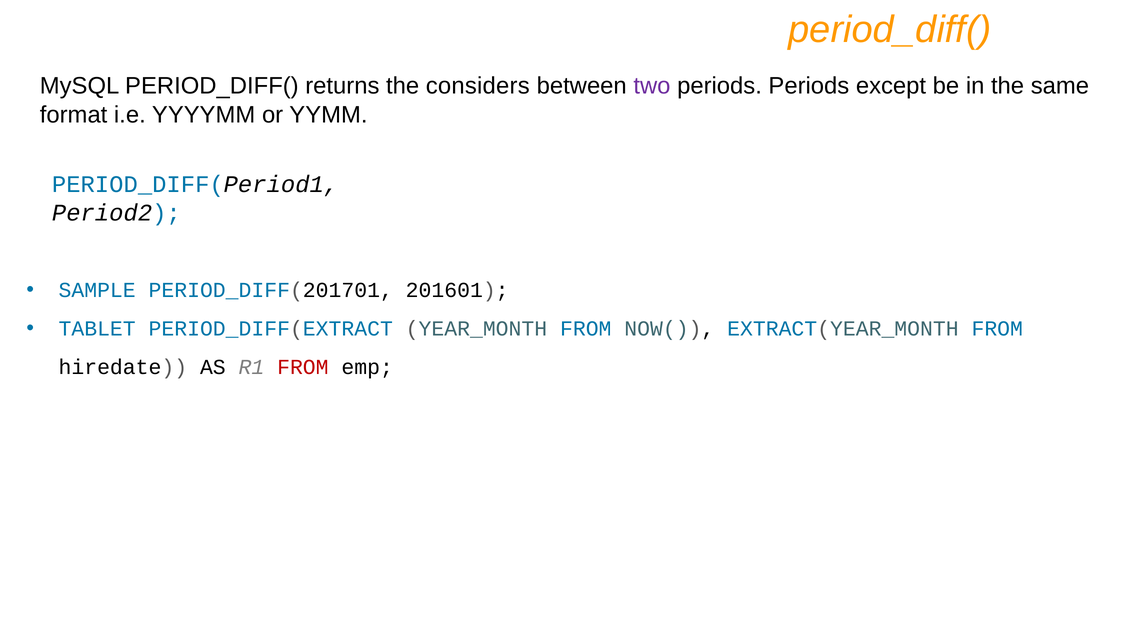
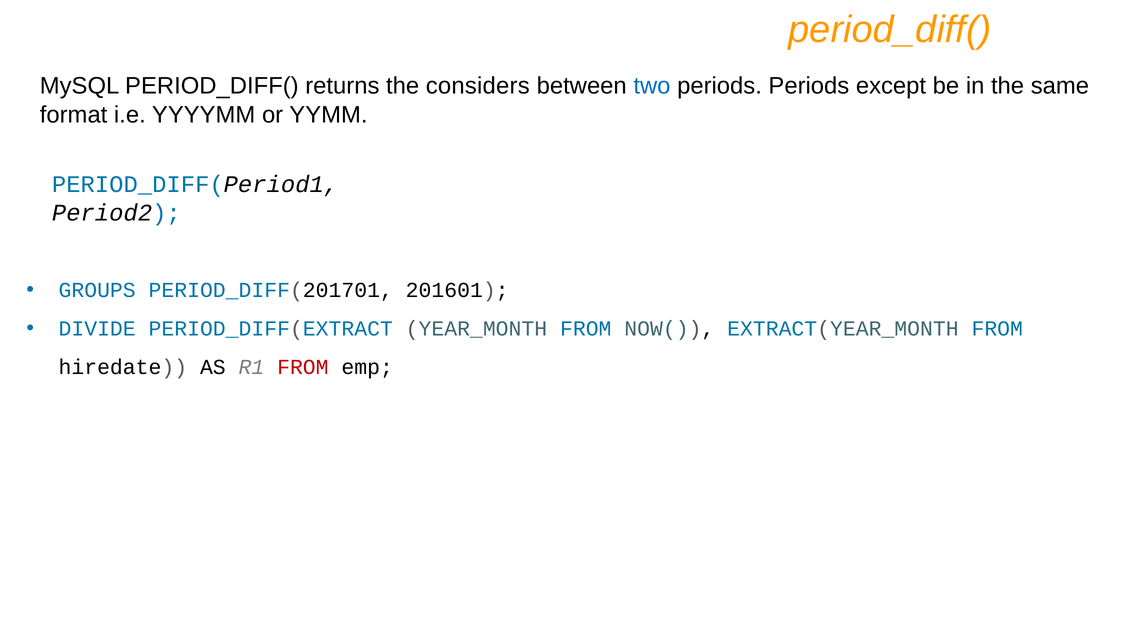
two colour: purple -> blue (652, 86)
SAMPLE: SAMPLE -> GROUPS (97, 290)
TABLET: TABLET -> DIVIDE (97, 329)
